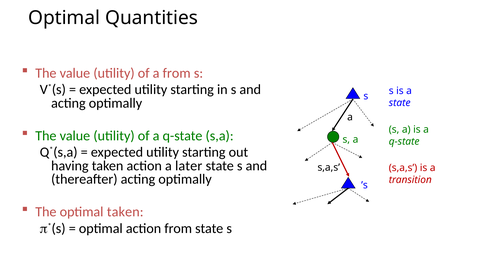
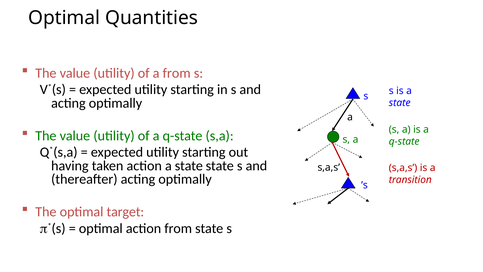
action a later: later -> state (189, 166)
optimal taken: taken -> target (125, 212)
